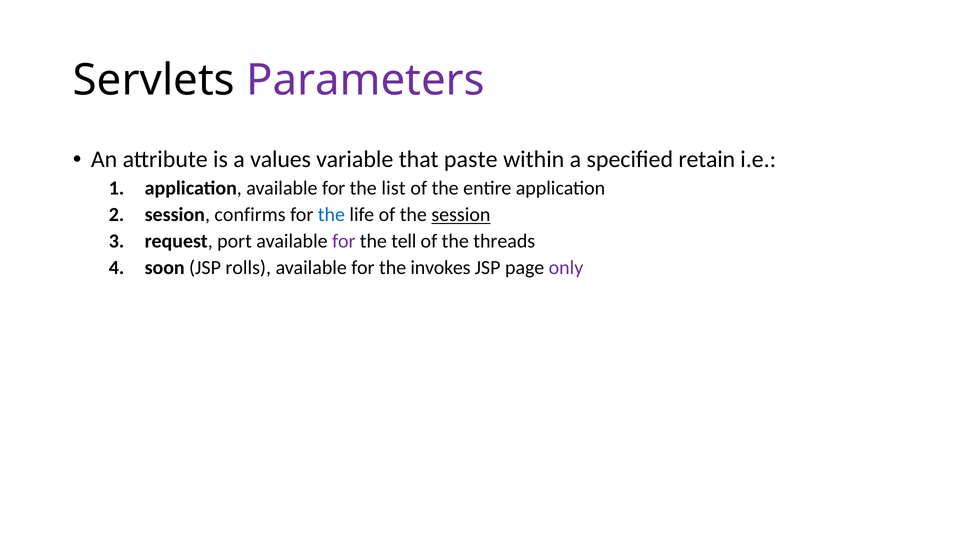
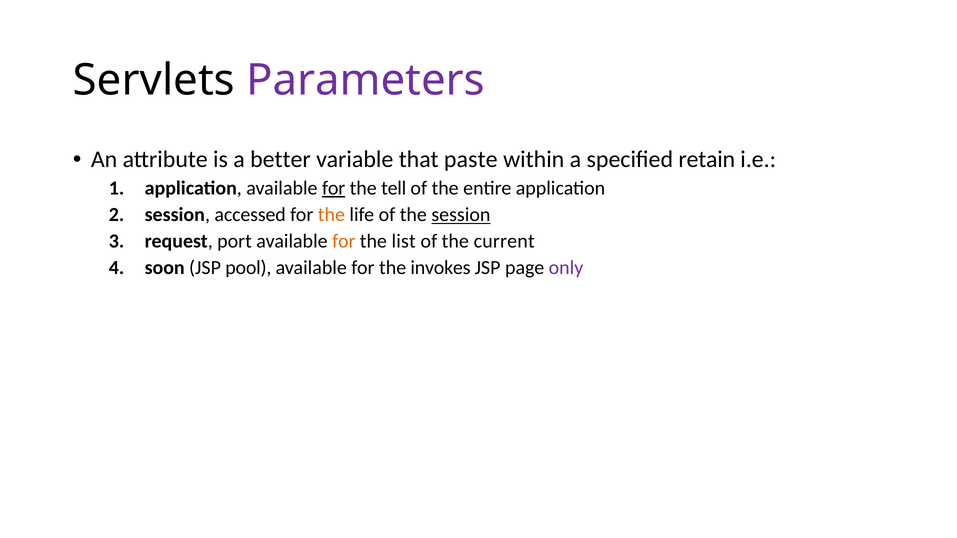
values: values -> better (280, 160)
for underline: none -> present (334, 188)
list: list -> tell (394, 188)
confirms: confirms -> accessed (250, 215)
the colour: blue -> orange (331, 215)
for colour: purple -> orange (344, 241)
tell: tell -> list (404, 241)
threads: threads -> current (504, 241)
rolls: rolls -> pool (248, 268)
